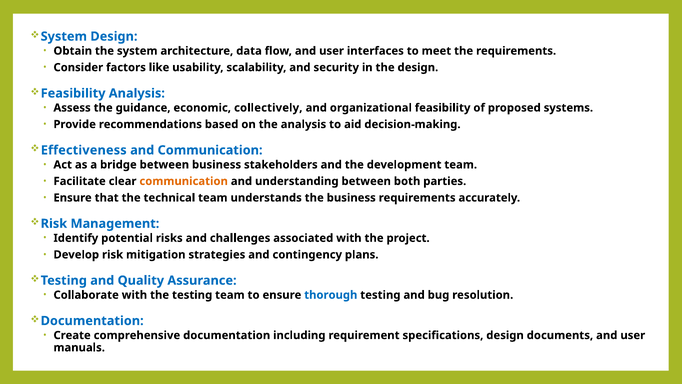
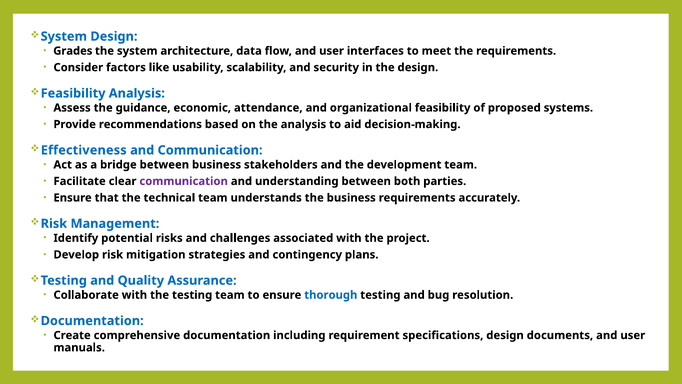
Obtain: Obtain -> Grades (73, 51)
collectively: collectively -> attendance (268, 108)
communication colour: orange -> purple (184, 181)
